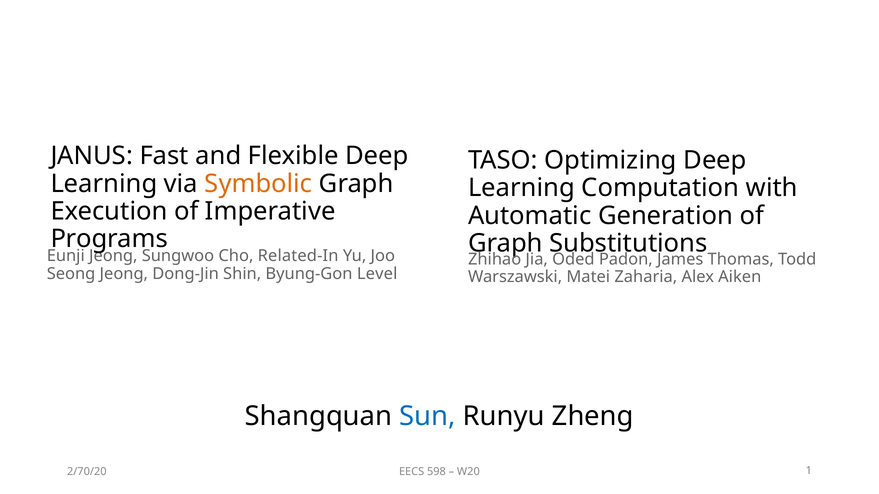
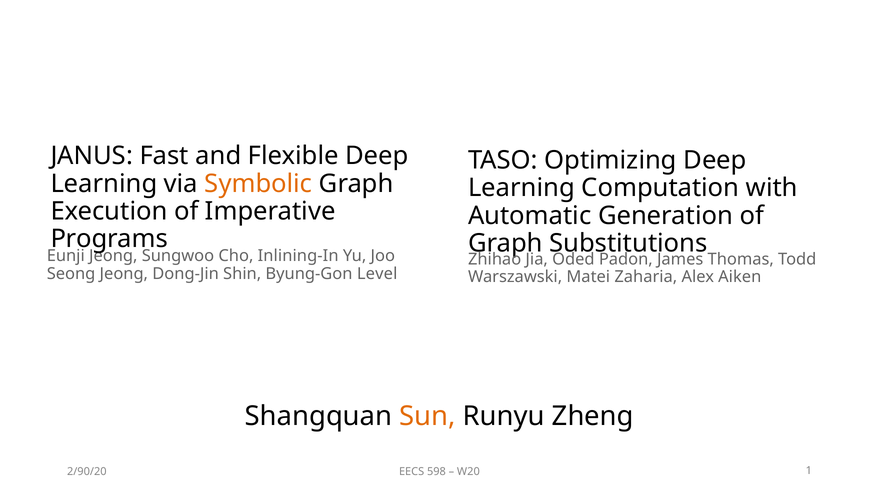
Related-In: Related-In -> Inlining-In (298, 256)
Sun colour: blue -> orange (427, 417)
2/70/20: 2/70/20 -> 2/90/20 (87, 472)
